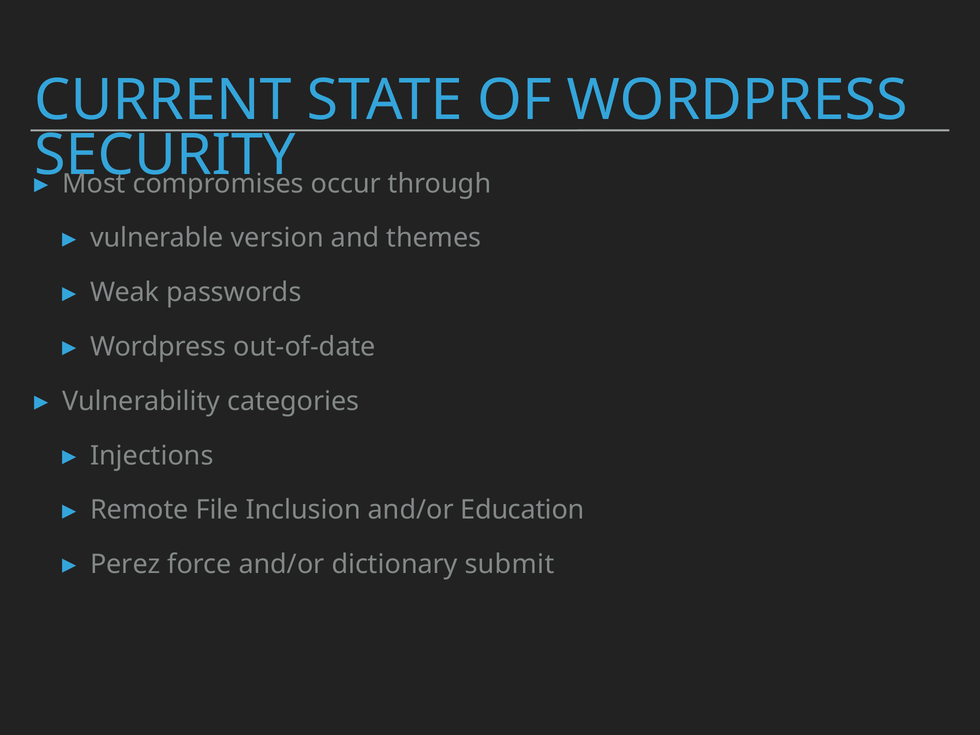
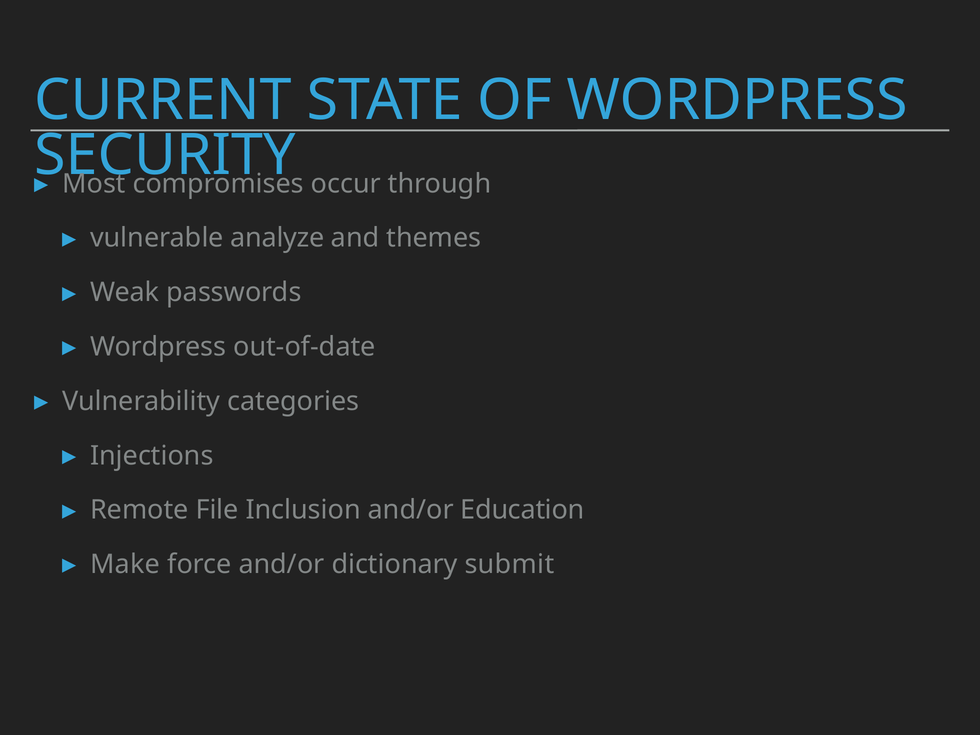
version: version -> analyze (277, 238)
Perez: Perez -> Make (125, 564)
